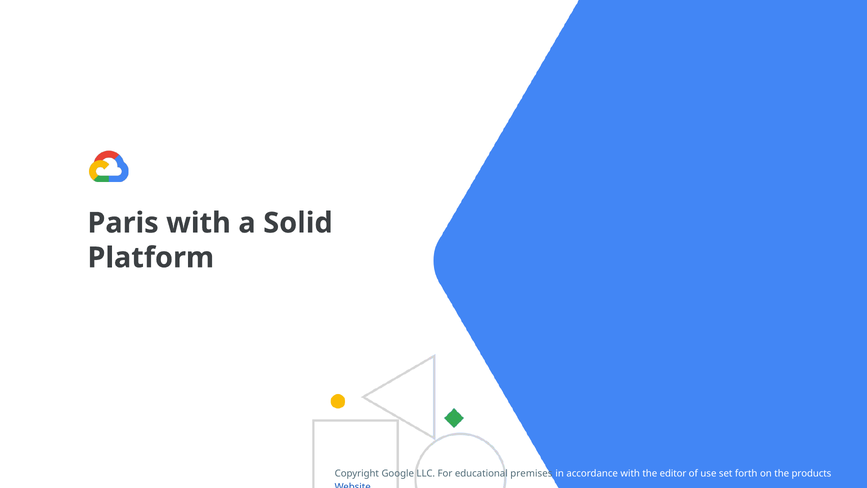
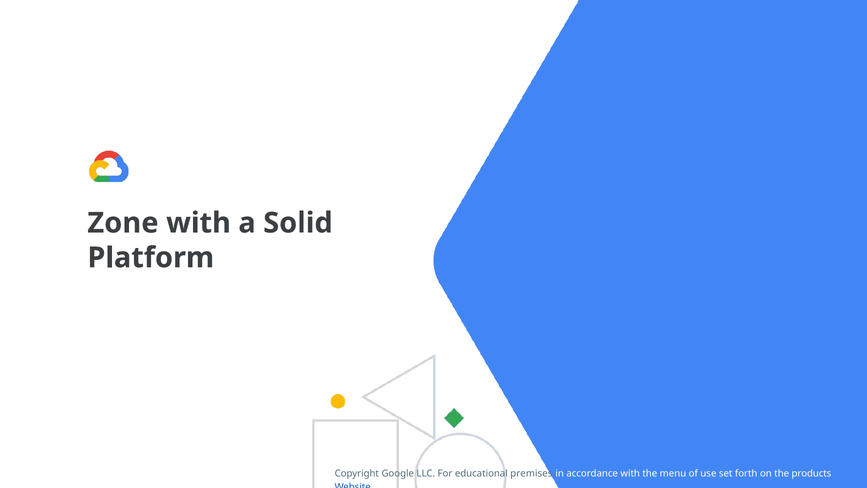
Paris: Paris -> Zone (123, 223)
editor: editor -> menu (673, 473)
